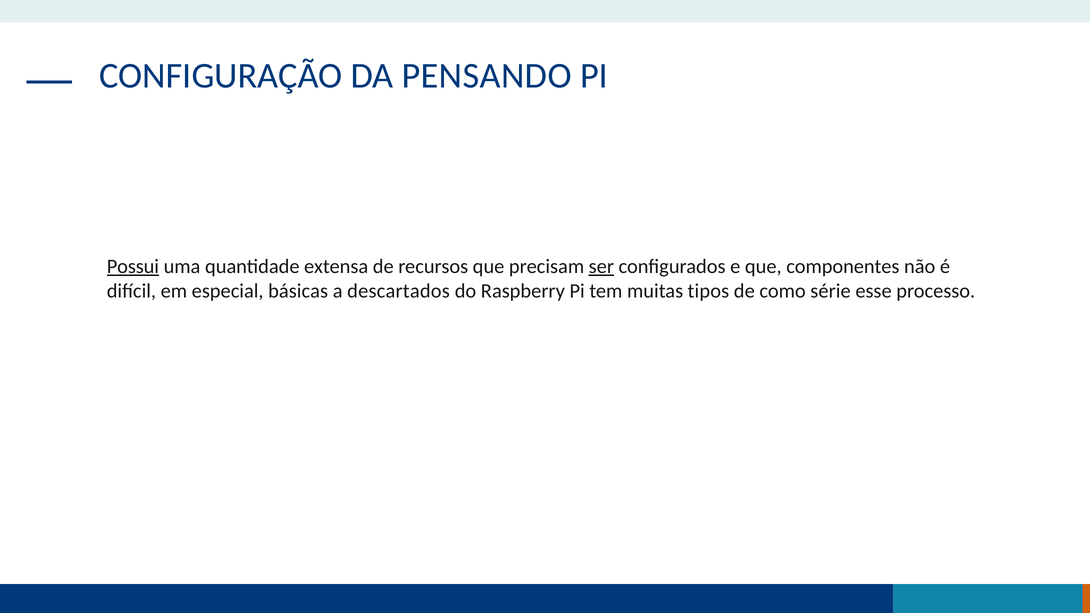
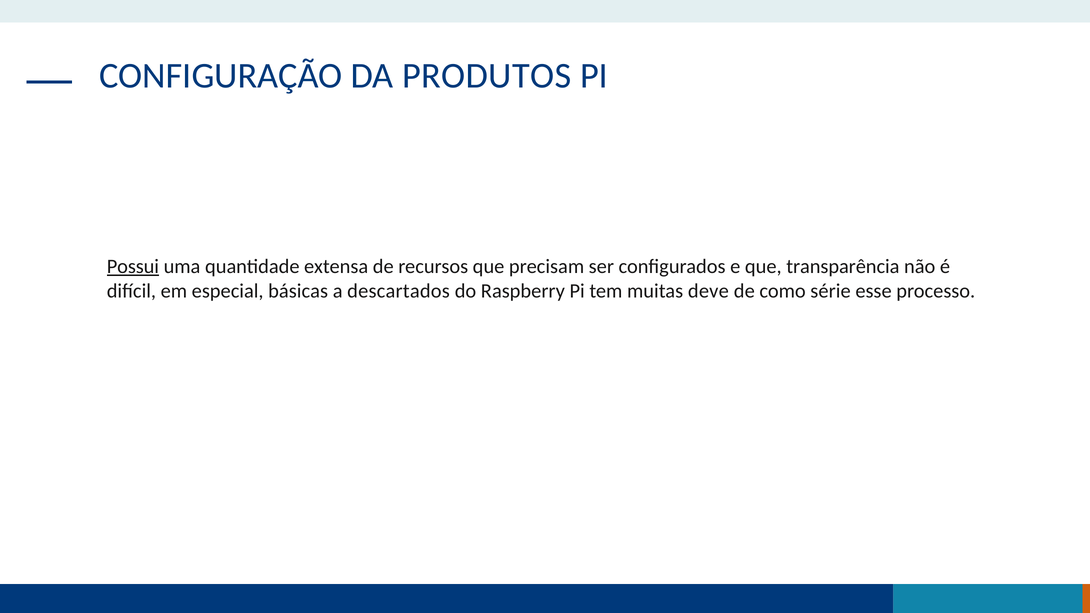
PENSANDO: PENSANDO -> PRODUTOS (487, 76)
ser underline: present -> none (601, 266)
componentes: componentes -> transparência (843, 266)
tipos: tipos -> deve (708, 291)
